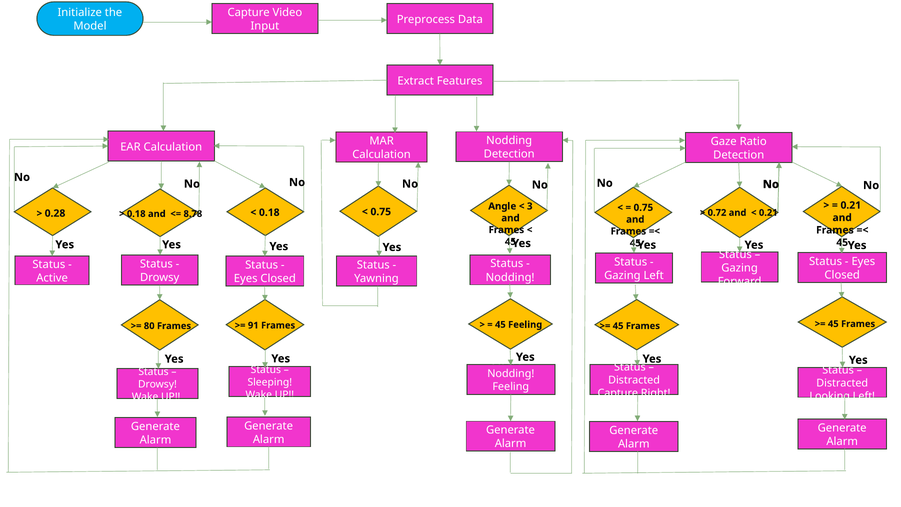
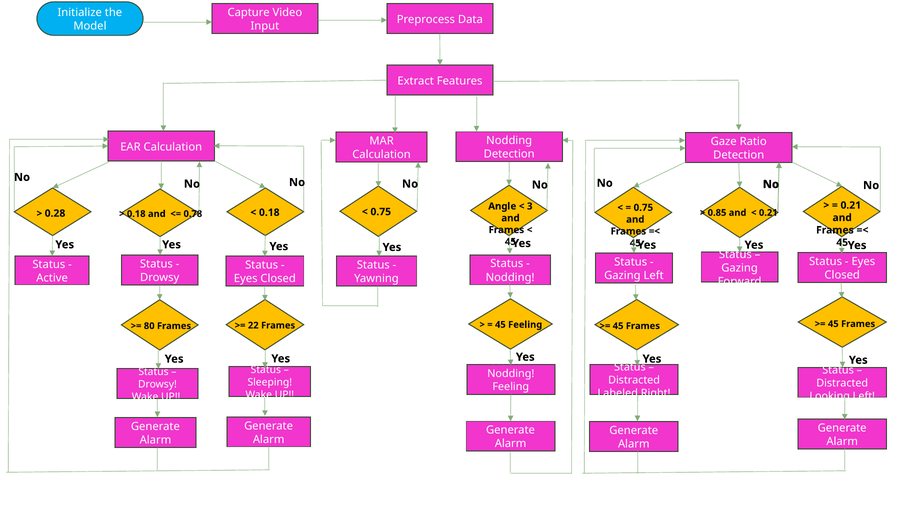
0.72: 0.72 -> 0.85 (717, 213)
8.78: 8.78 -> 0.78 (193, 214)
91: 91 -> 22 (253, 325)
Capture: Capture -> Labeled (618, 393)
